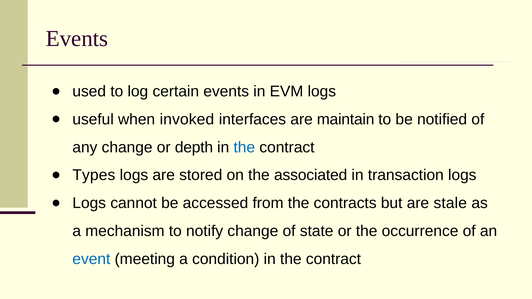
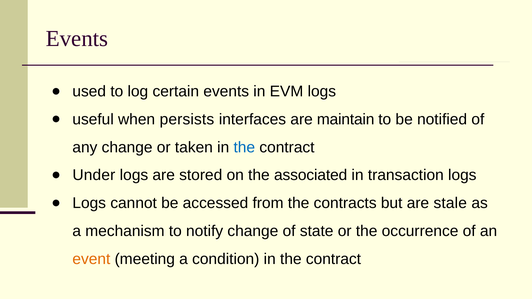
invoked: invoked -> persists (187, 120)
depth: depth -> taken (194, 147)
Types: Types -> Under (94, 175)
event colour: blue -> orange (91, 259)
